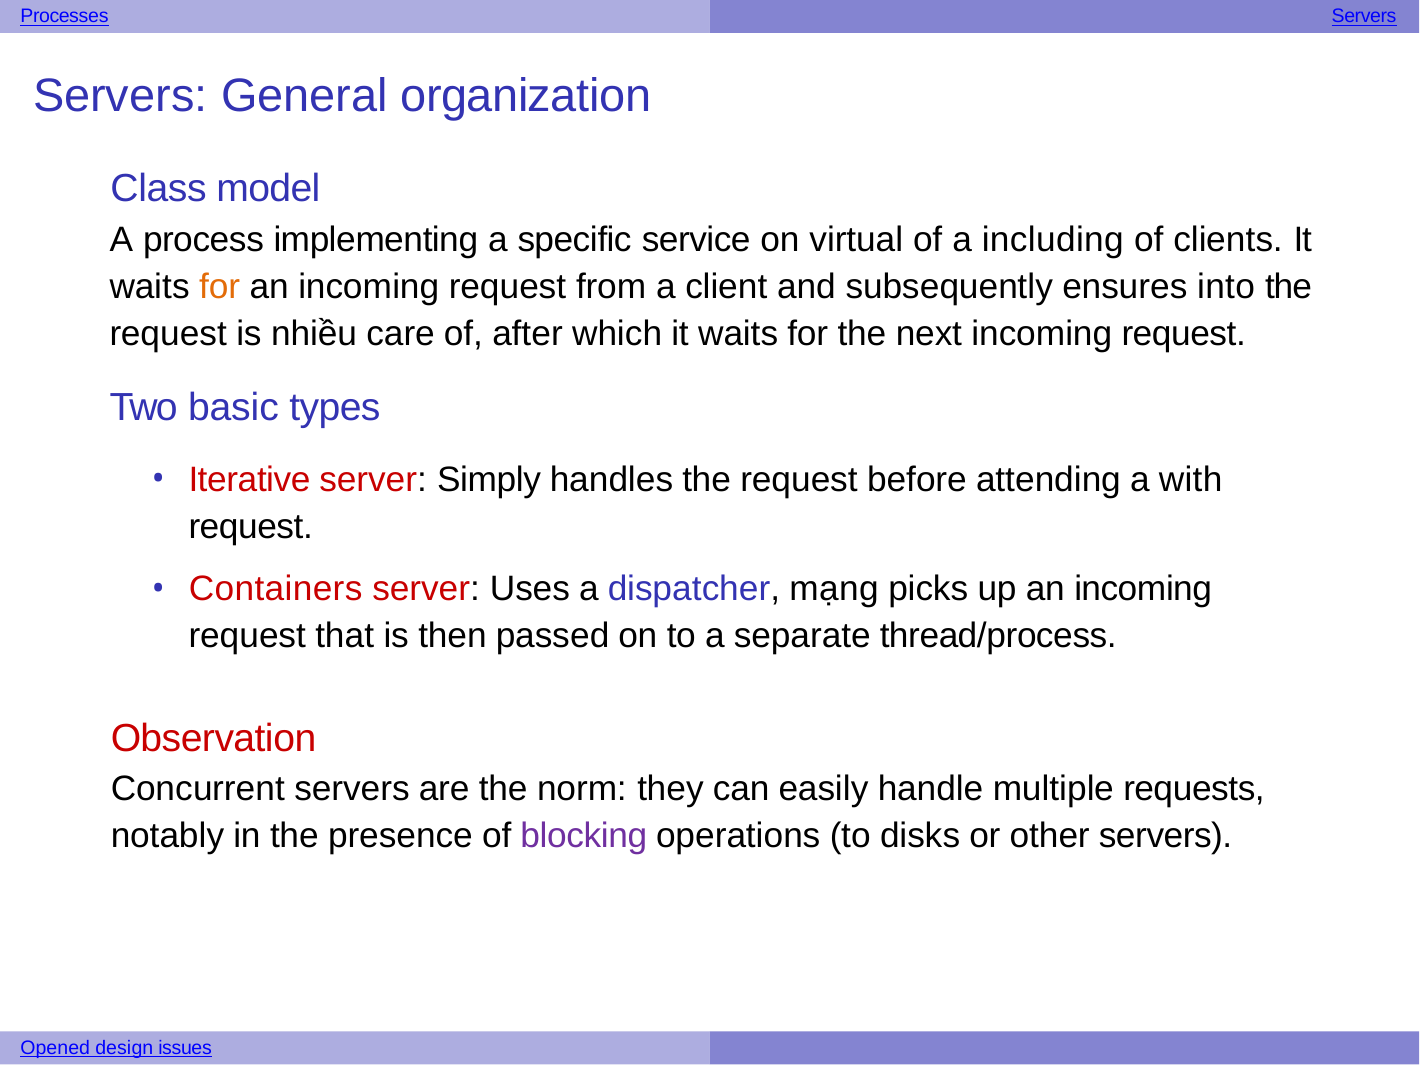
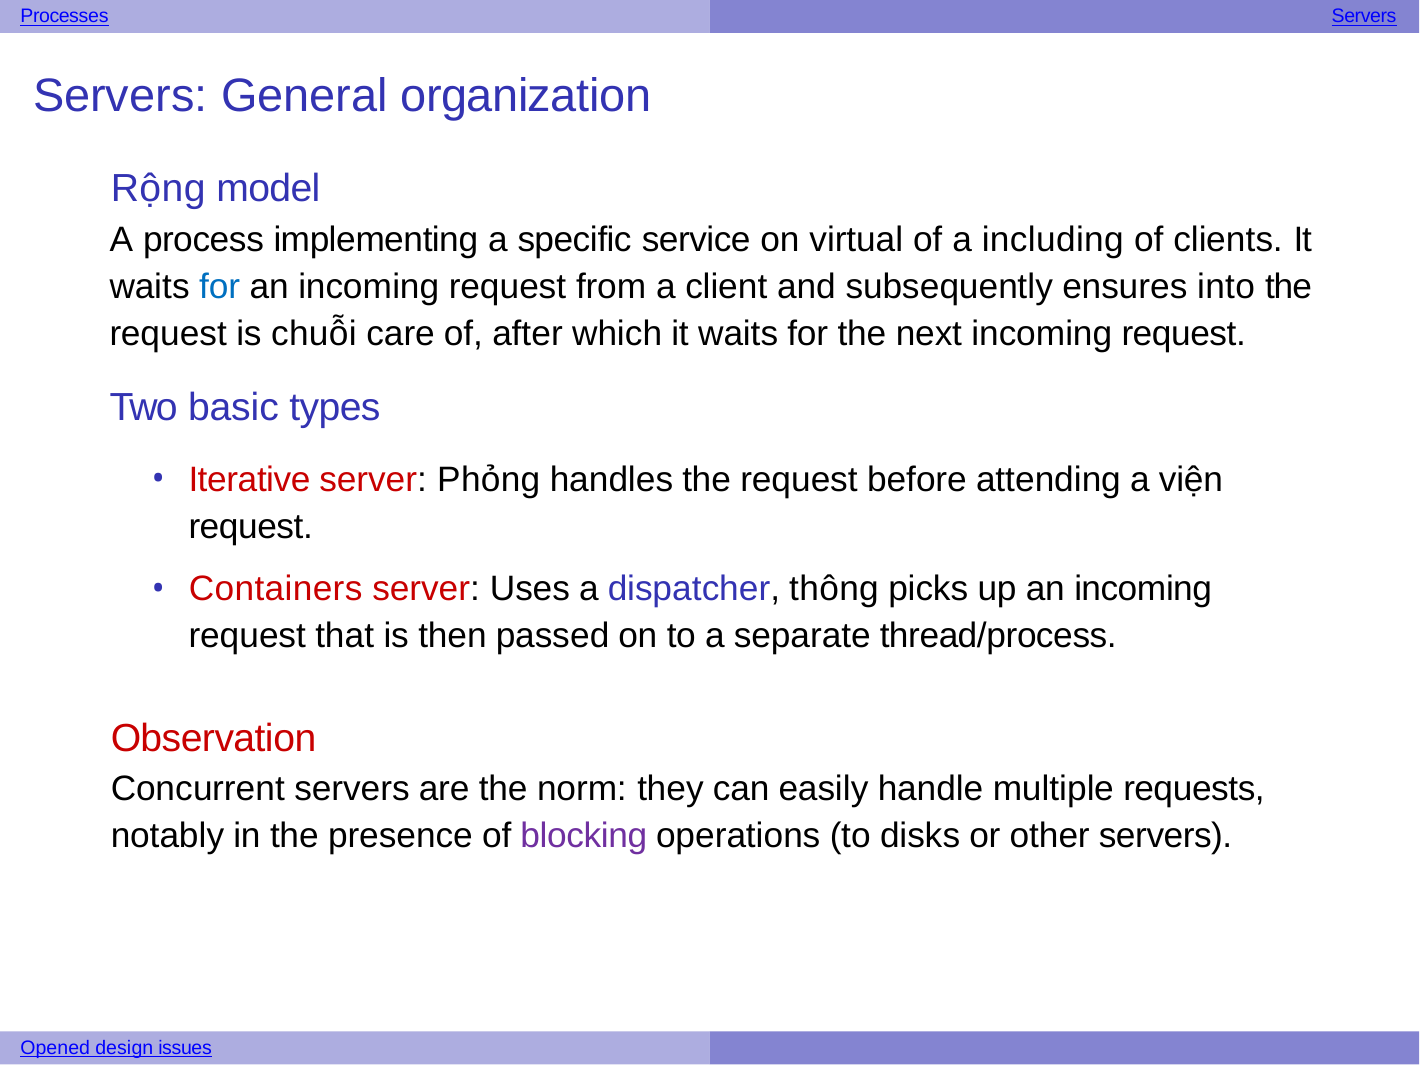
Class: Class -> Rộng (158, 188)
for colour: orange -> blue (220, 287)
nhiều: nhiều -> chuỗi (314, 334)
Simply: Simply -> Phỏng (489, 480)
with: with -> viện (1191, 480)
mạng: mạng -> thông (834, 589)
